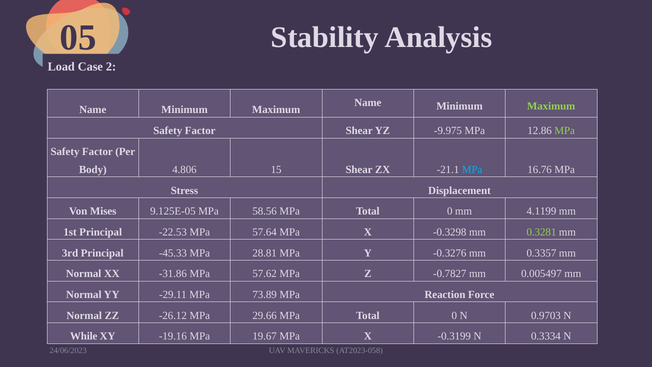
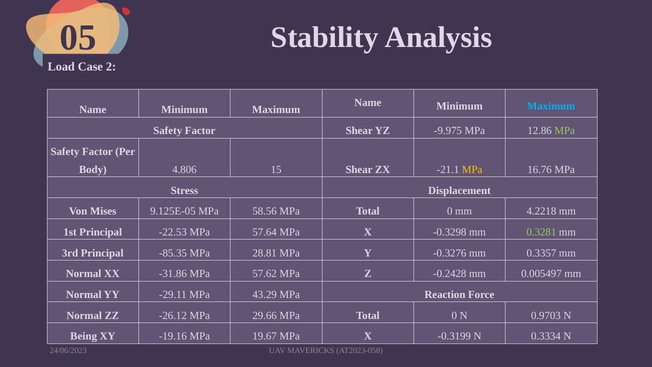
Maximum colour: light green -> light blue (551, 106)
MPa colour: light blue -> yellow (472, 170)
4.1199: 4.1199 -> 4.2218 (541, 211)
-45.33: -45.33 -> -85.35 (173, 253)
-0.7827: -0.7827 -> -0.2428 (450, 274)
73.89: 73.89 -> 43.29 (265, 294)
While: While -> Being (84, 336)
